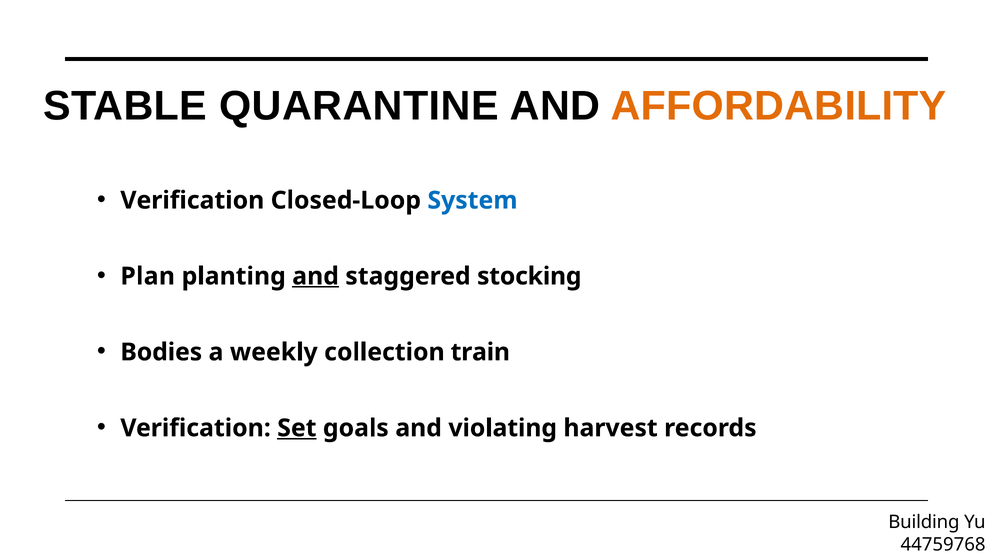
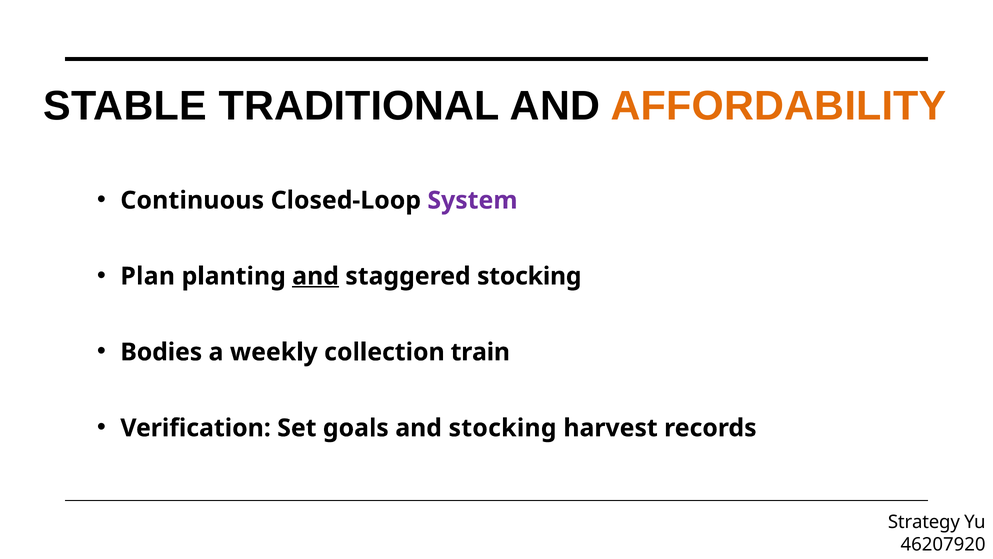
QUARANTINE: QUARANTINE -> TRADITIONAL (359, 106)
Verification: Verification -> Continuous (192, 200)
System colour: blue -> purple (472, 200)
Set underline: present -> none (297, 428)
and violating: violating -> stocking (503, 428)
Building: Building -> Strategy (924, 522)
44759768: 44759768 -> 46207920 (943, 544)
